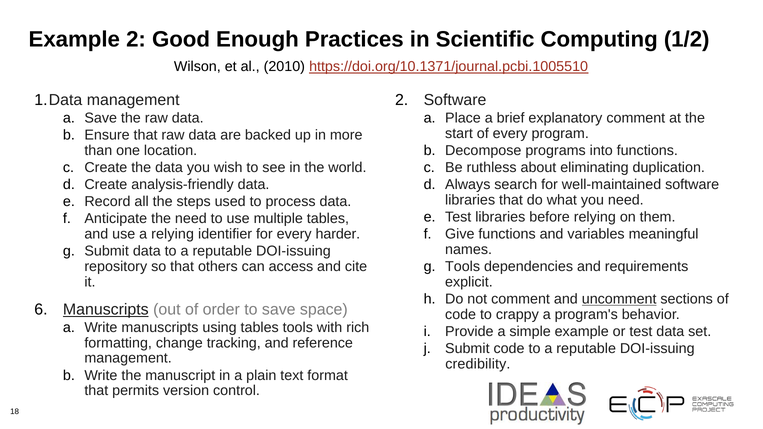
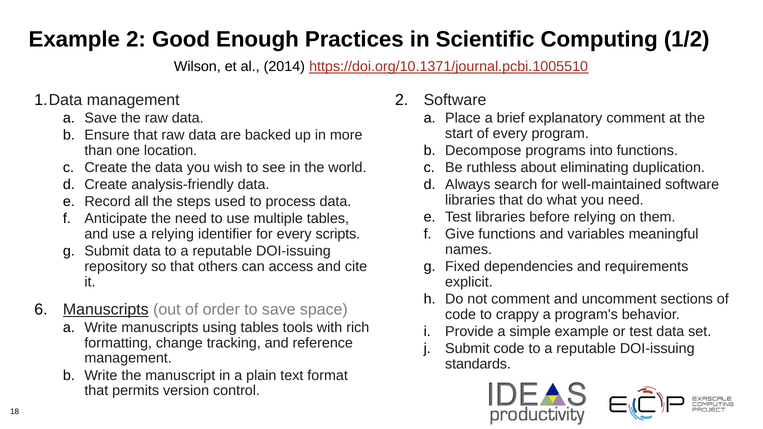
2010: 2010 -> 2014 (284, 67)
harder: harder -> scripts (338, 234)
Tools: Tools -> Fixed (463, 267)
uncomment underline: present -> none (619, 299)
credibility: credibility -> standards (478, 364)
